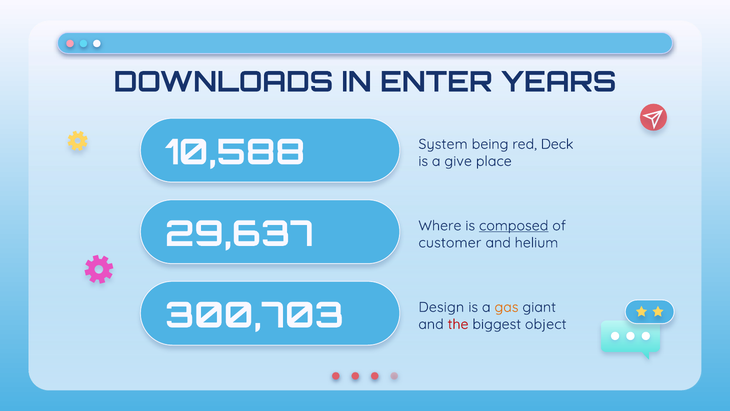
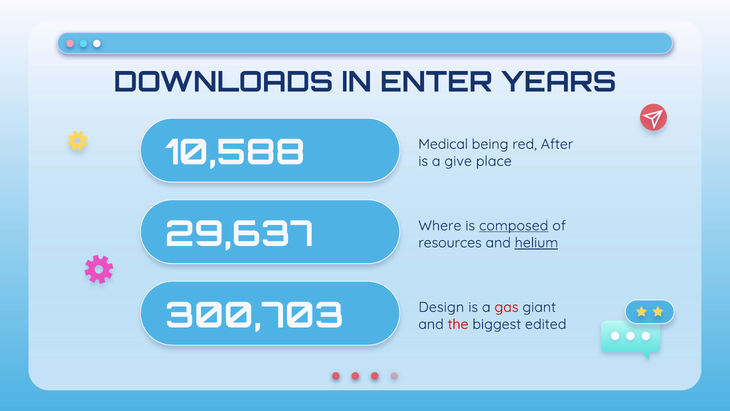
System: System -> Medical (443, 144)
Deck: Deck -> After (557, 144)
customer: customer -> resources (450, 243)
helium underline: none -> present (536, 243)
gas colour: orange -> red (506, 307)
object: object -> edited (546, 324)
